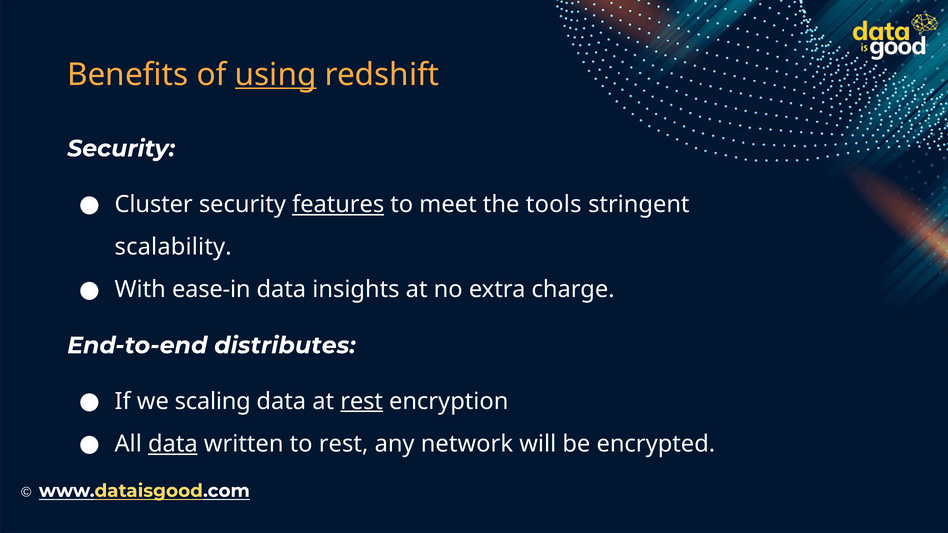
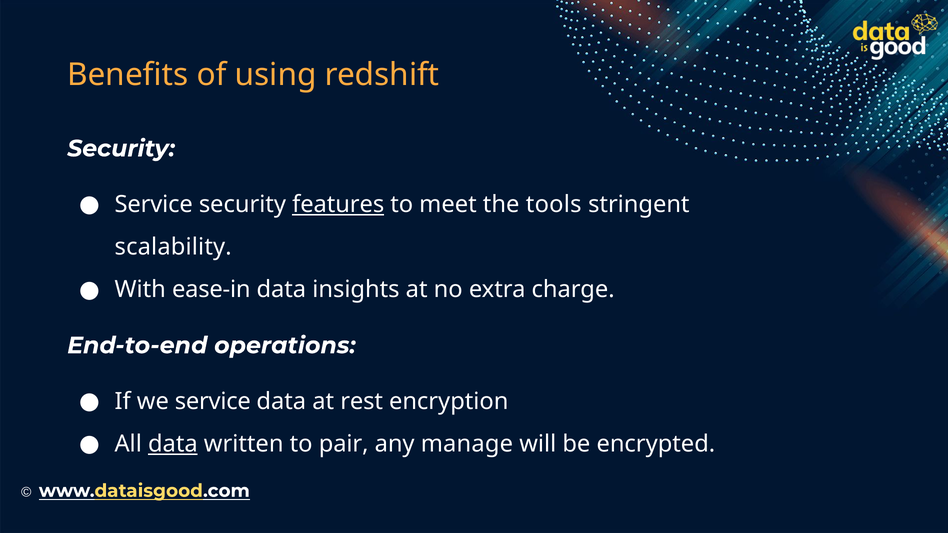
using underline: present -> none (276, 75)
Cluster: Cluster -> Service (154, 204)
distributes: distributes -> operations (285, 346)
we scaling: scaling -> service (213, 401)
rest underline: present -> none (362, 401)
to rest: rest -> pair (344, 444)
network: network -> manage (467, 444)
